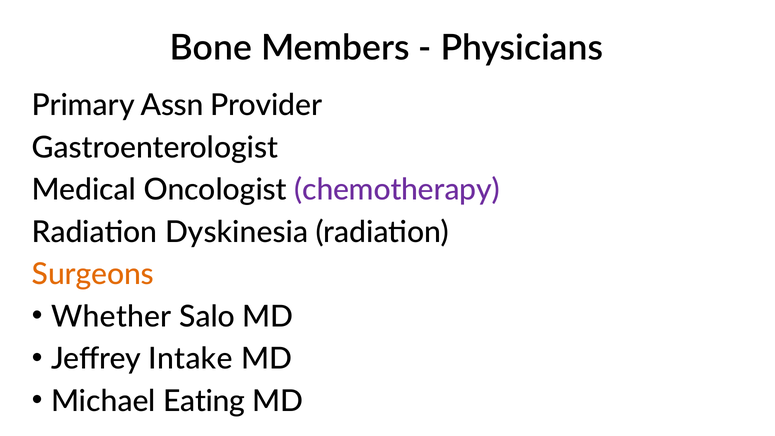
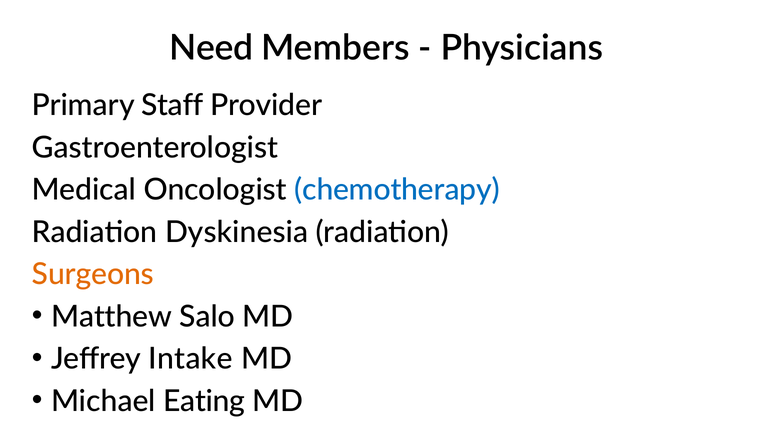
Bone: Bone -> Need (211, 48)
Assn: Assn -> Staff (172, 105)
chemotherapy colour: purple -> blue (397, 190)
Whether: Whether -> Matthew (112, 317)
